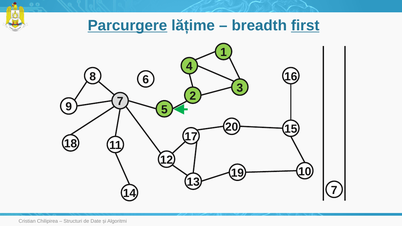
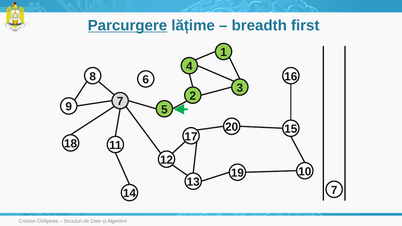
first underline: present -> none (305, 26)
